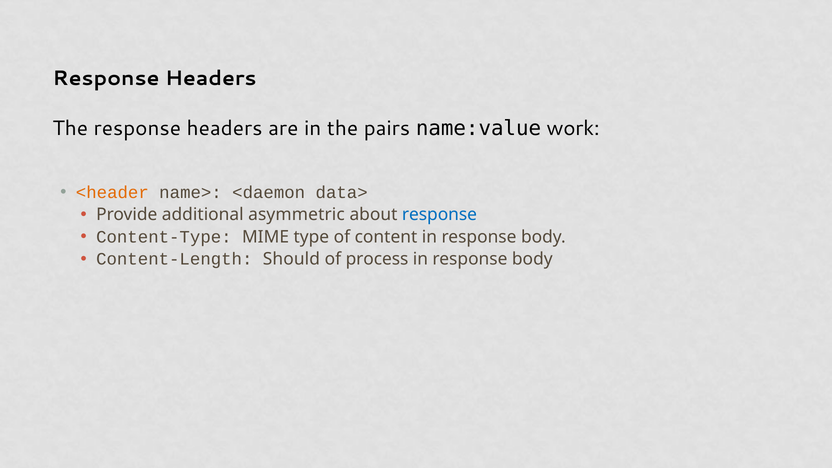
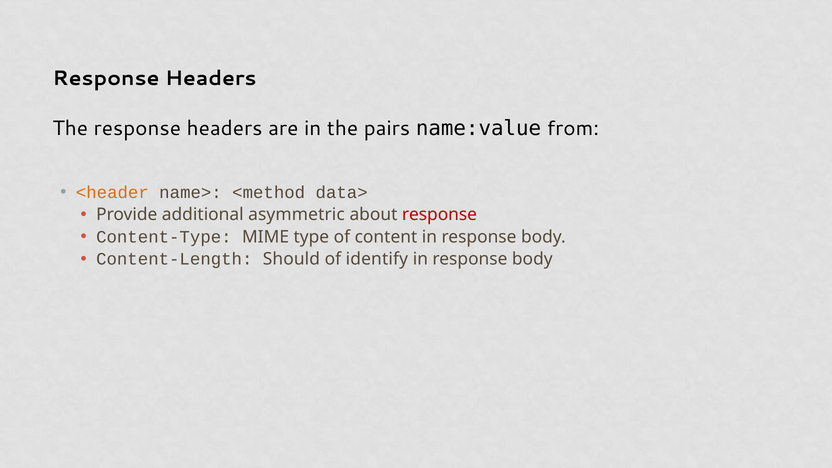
work: work -> from (573, 128)
<daemon: <daemon -> <method (269, 193)
response colour: blue -> red (439, 215)
process: process -> identify (377, 259)
